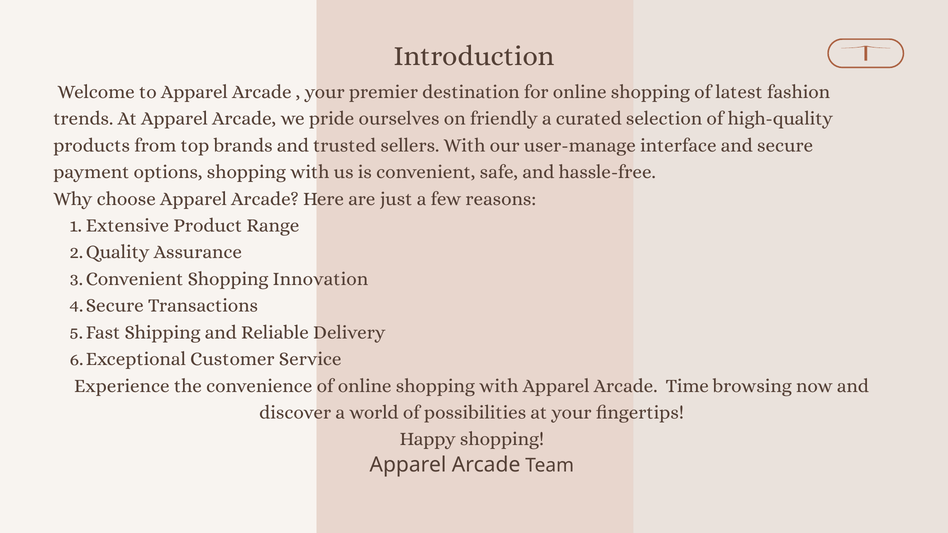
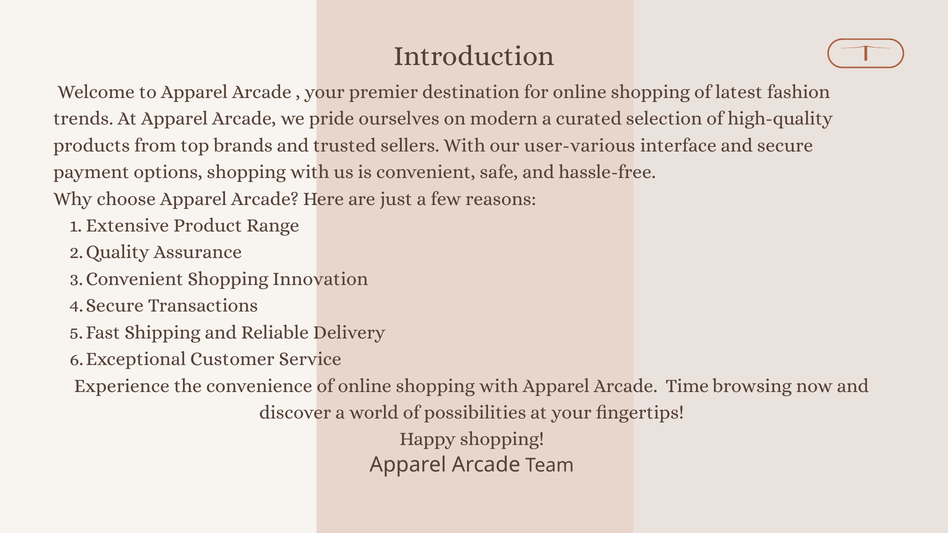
friendly: friendly -> modern (504, 119)
user-manage: user-manage -> user-various (580, 145)
